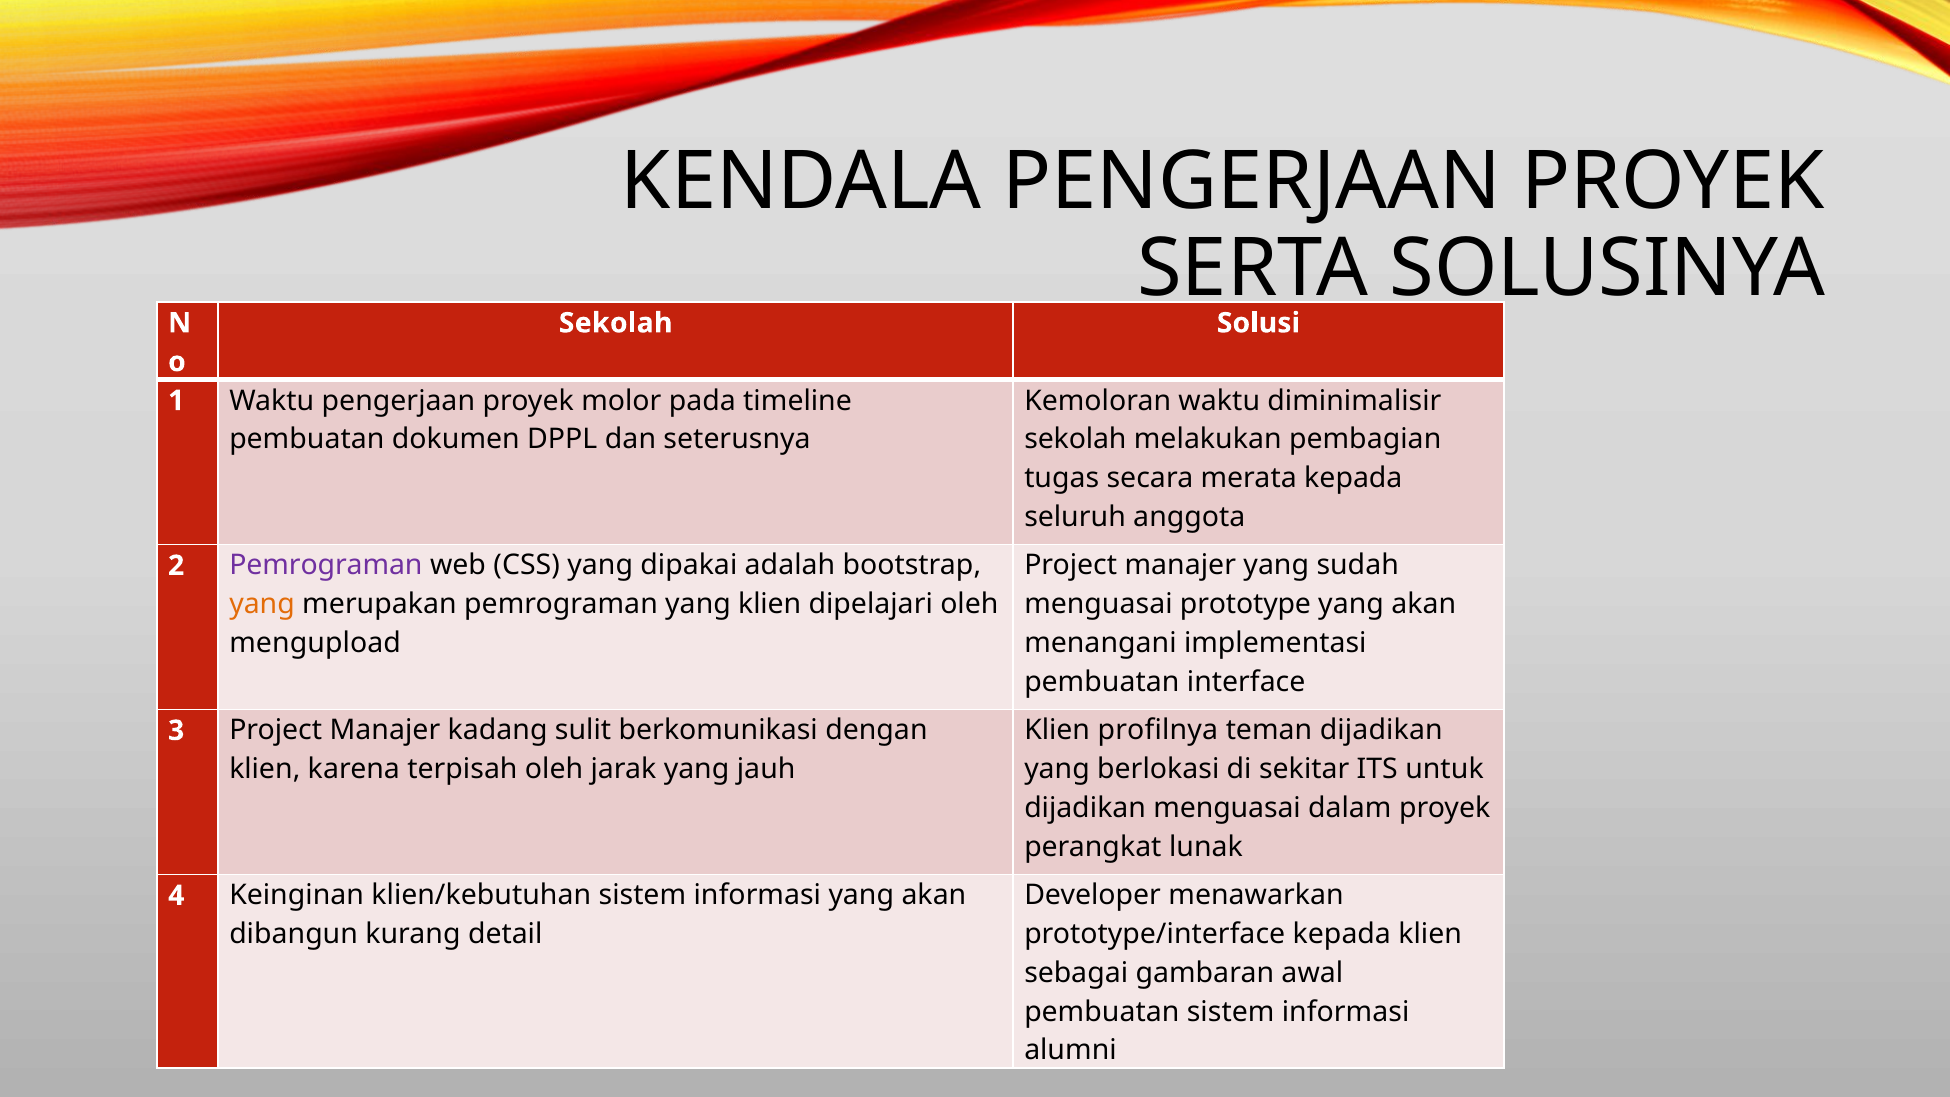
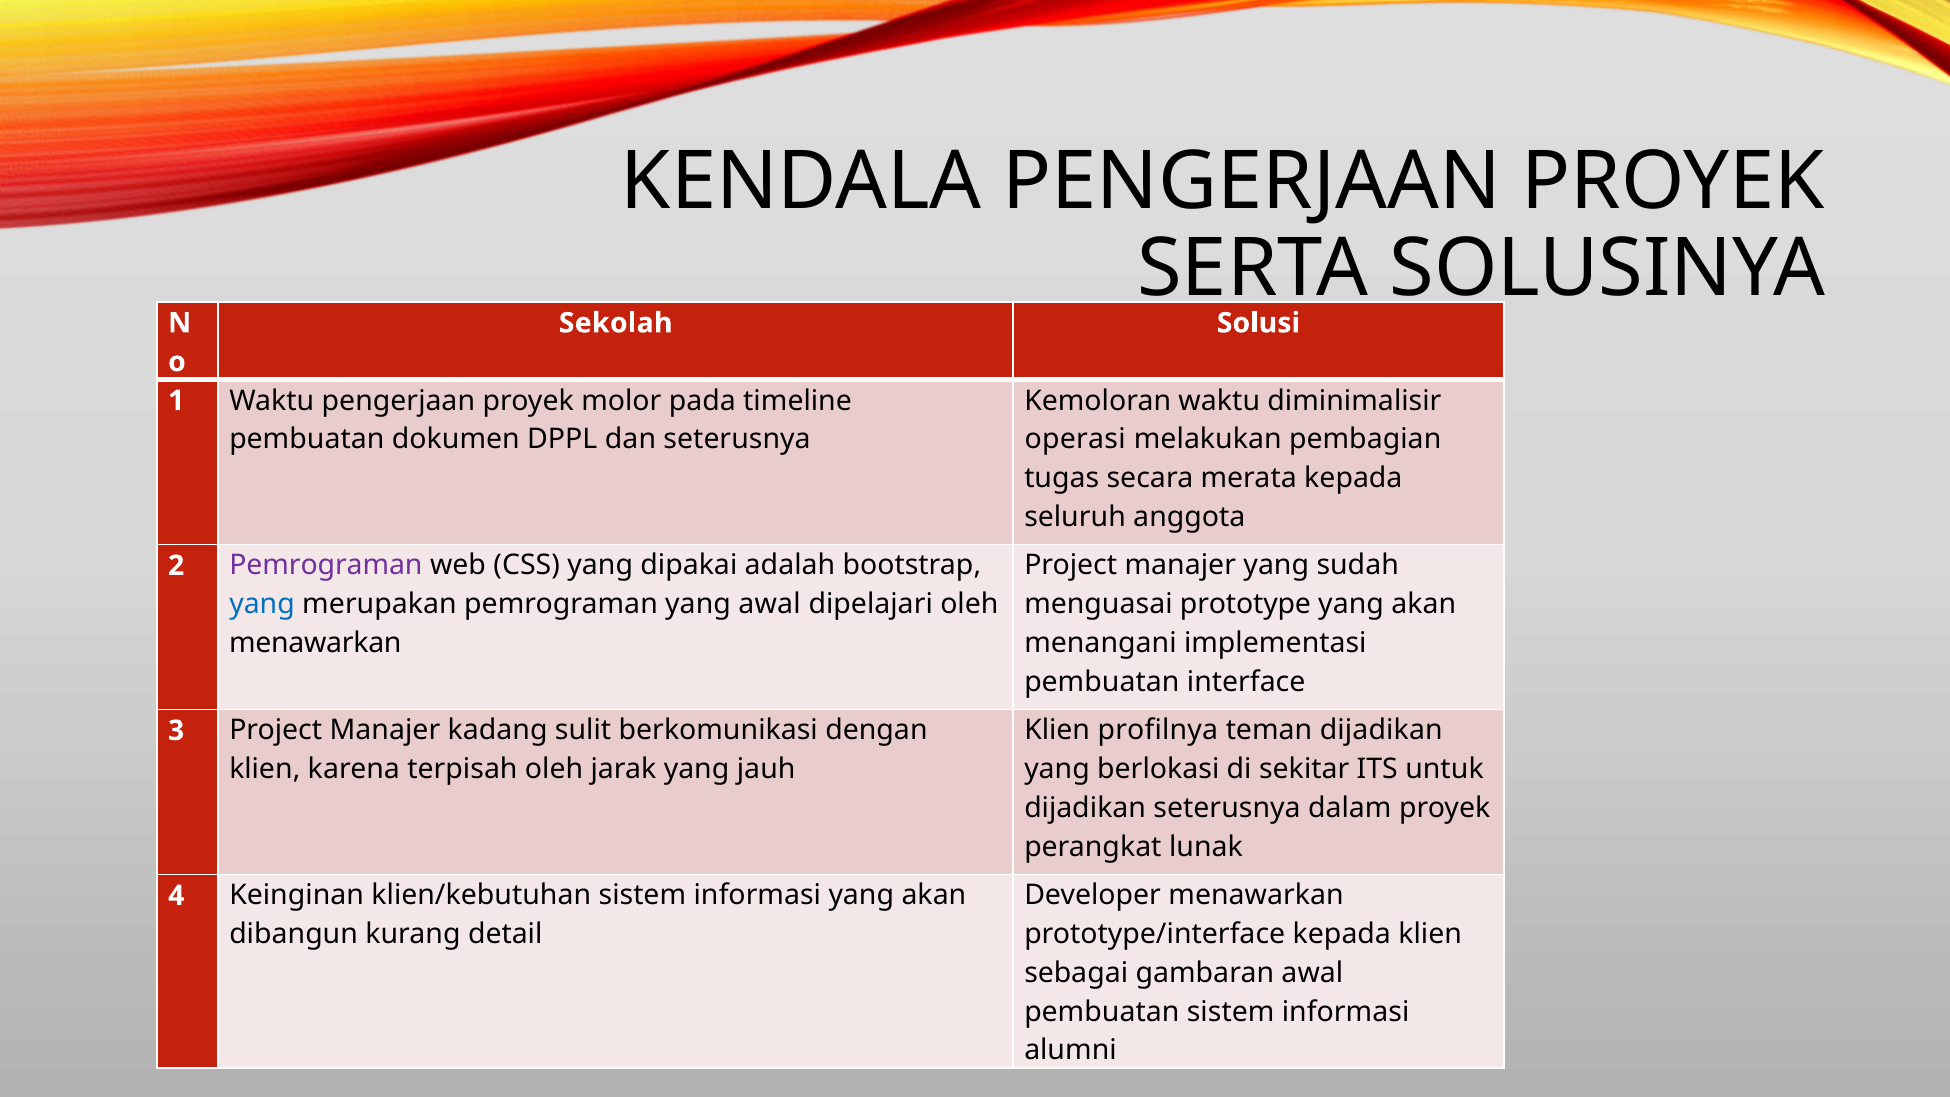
sekolah: sekolah -> operasi (1075, 439)
yang colour: orange -> blue (262, 604)
yang klien: klien -> awal (770, 604)
mengupload: mengupload -> menawarkan (315, 643)
dijadikan menguasai: menguasai -> seterusnya (1227, 808)
